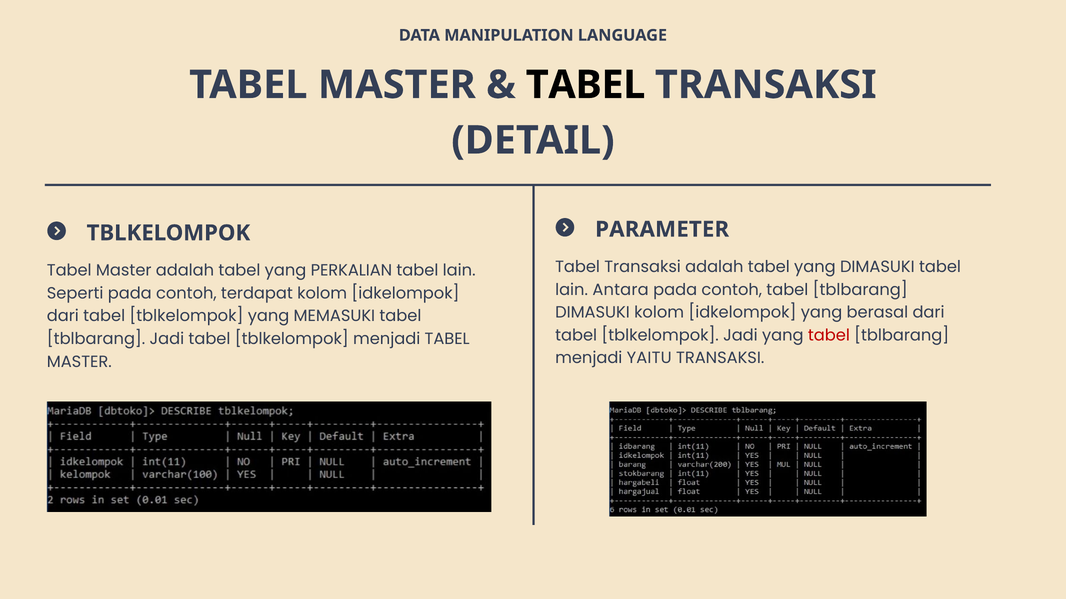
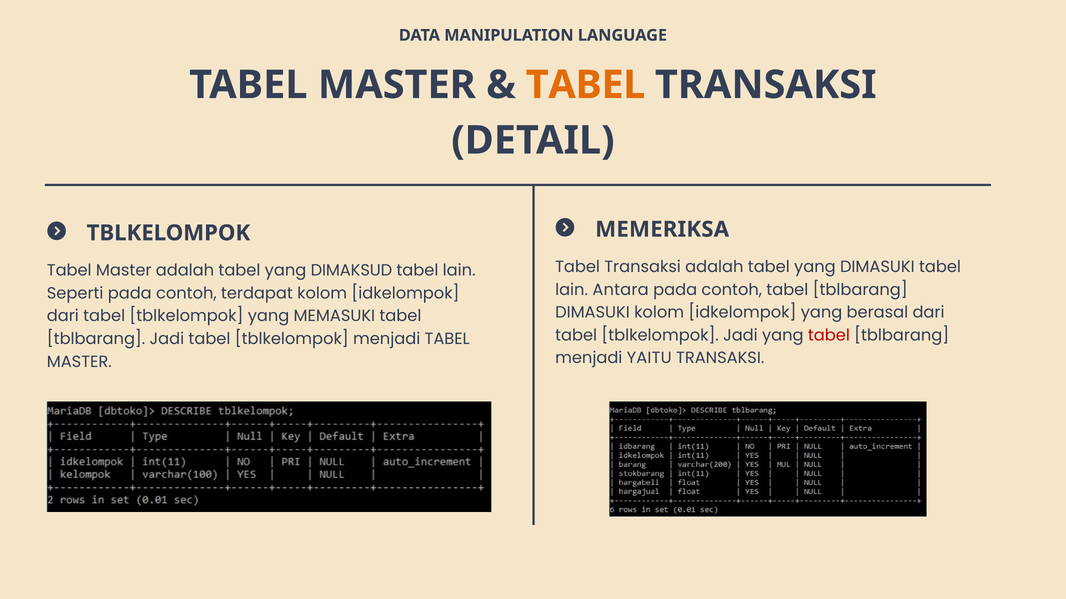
TABEL colour: black -> orange (586, 85)
PARAMETER: PARAMETER -> MEMERIKSA (662, 230)
PERKALIAN: PERKALIAN -> DIMAKSUD (351, 271)
